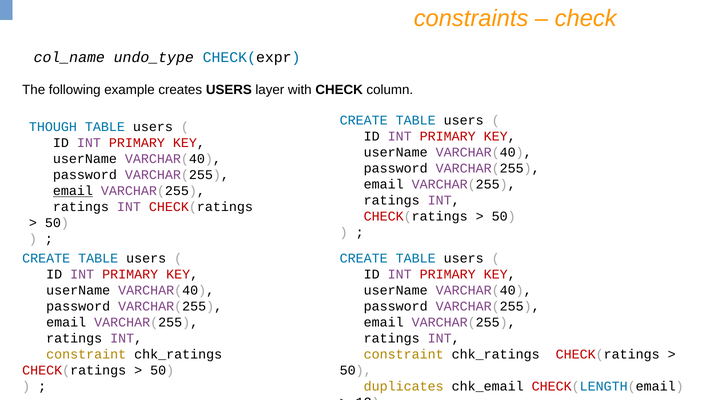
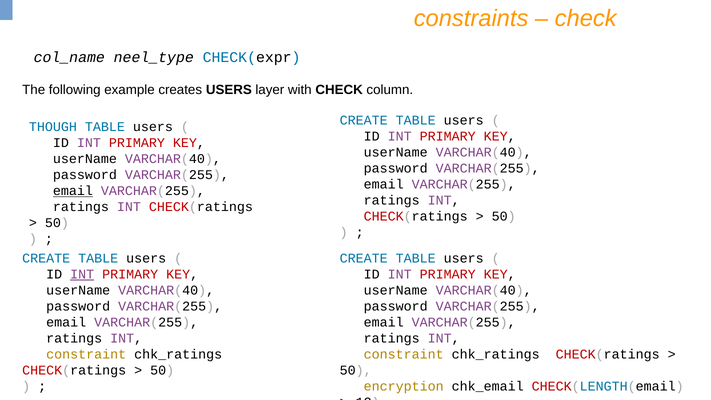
undo_type: undo_type -> neel_type (154, 57)
INT underline: none -> present (82, 274)
duplicates: duplicates -> encryption (404, 386)
